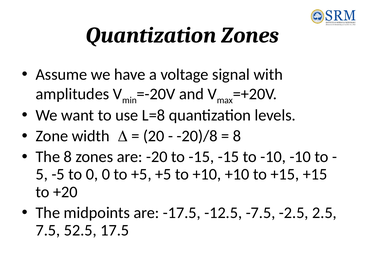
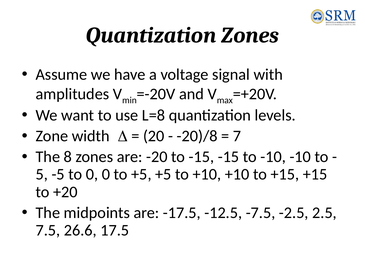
8: 8 -> 7 (237, 136)
52.5: 52.5 -> 26.6 (80, 230)
